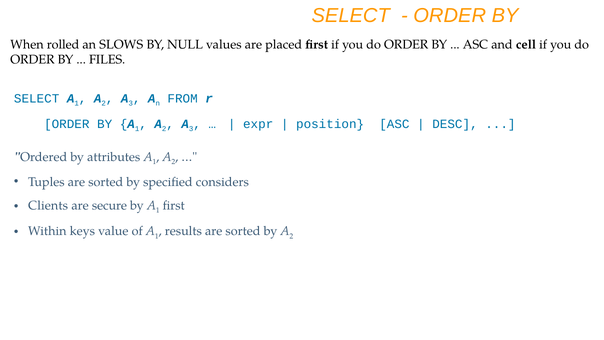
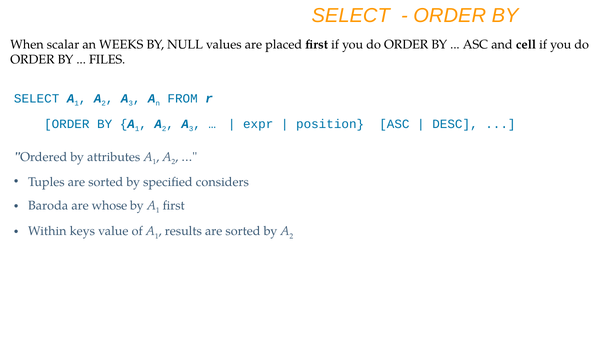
rolled: rolled -> scalar (63, 44)
SLOWS: SLOWS -> WEEKS (121, 44)
Clients: Clients -> Baroda (48, 205)
secure: secure -> whose (109, 205)
